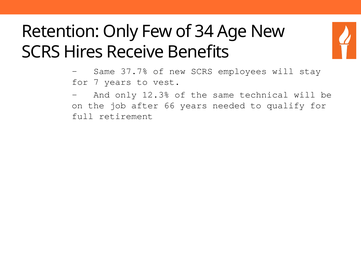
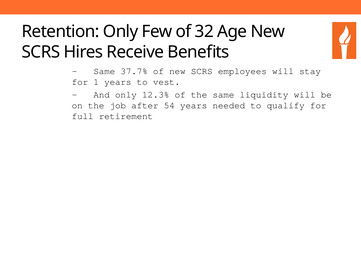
34: 34 -> 32 (204, 32)
7: 7 -> 1 (96, 82)
technical: technical -> liquidity (264, 94)
66: 66 -> 54 (169, 105)
